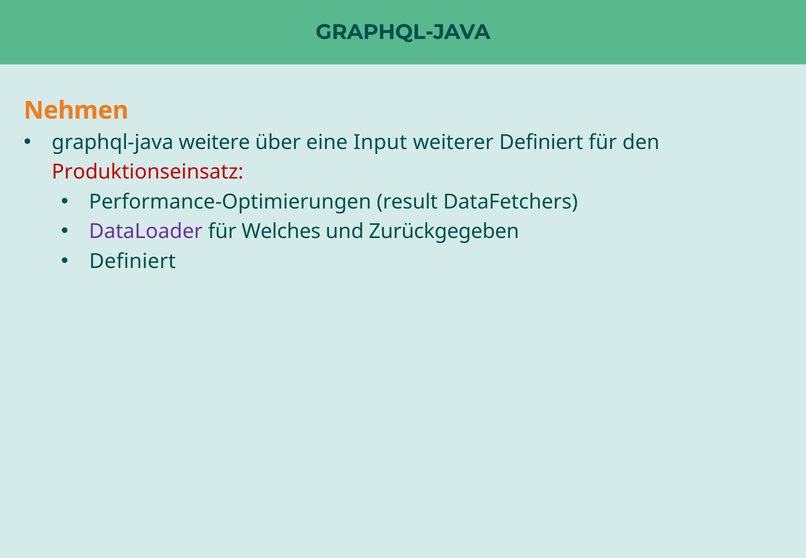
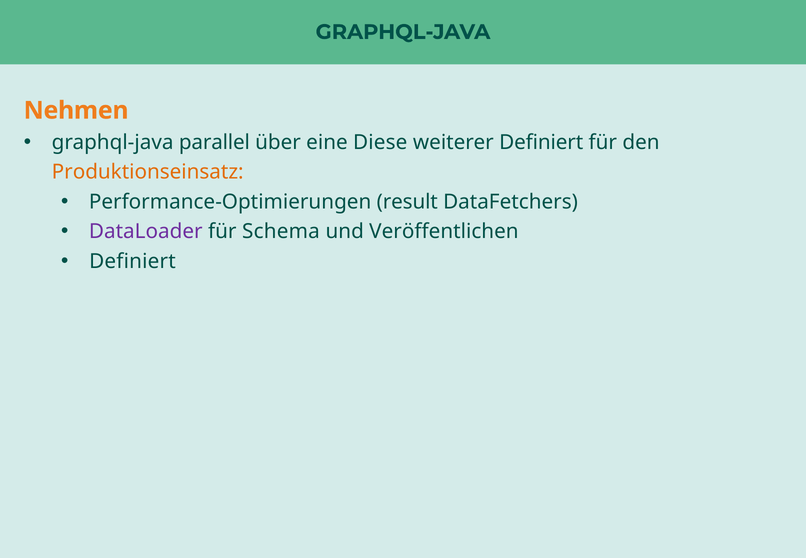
weitere: weitere -> parallel (214, 142)
Input: Input -> Diese (380, 142)
Produktionseinsatz colour: red -> orange (148, 172)
Welches: Welches -> Schema (281, 232)
Zurückgegeben: Zurückgegeben -> Veröffentlichen (444, 232)
